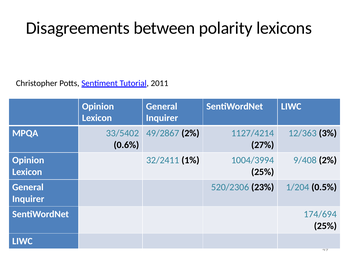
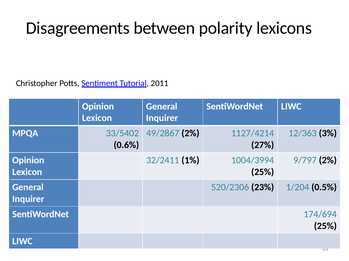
9/408: 9/408 -> 9/797 (305, 161)
